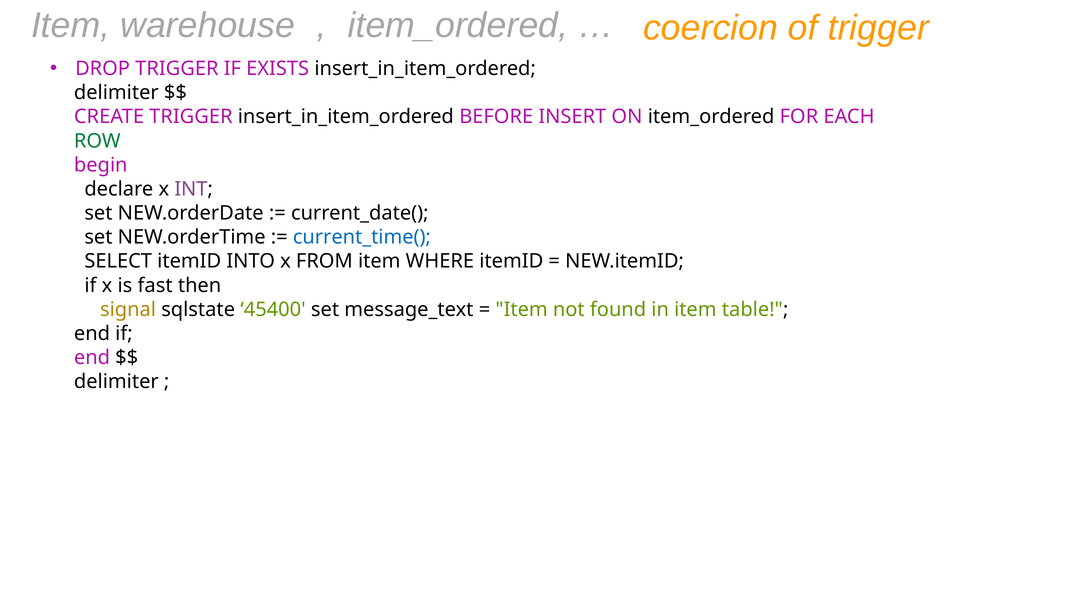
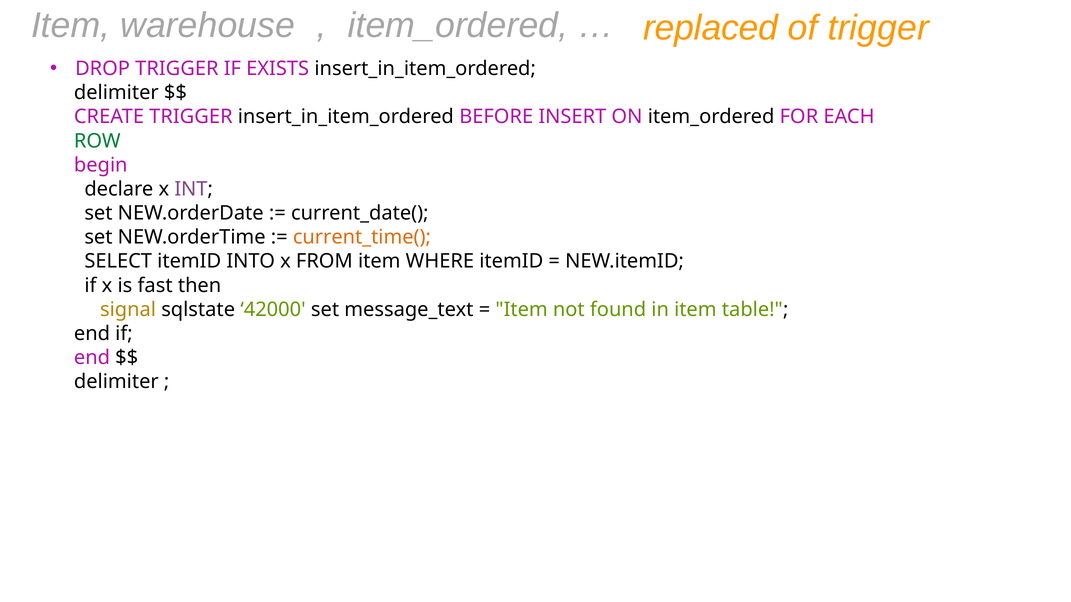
coercion: coercion -> replaced (711, 28)
current_time( colour: blue -> orange (362, 237)
45400: 45400 -> 42000 (273, 310)
